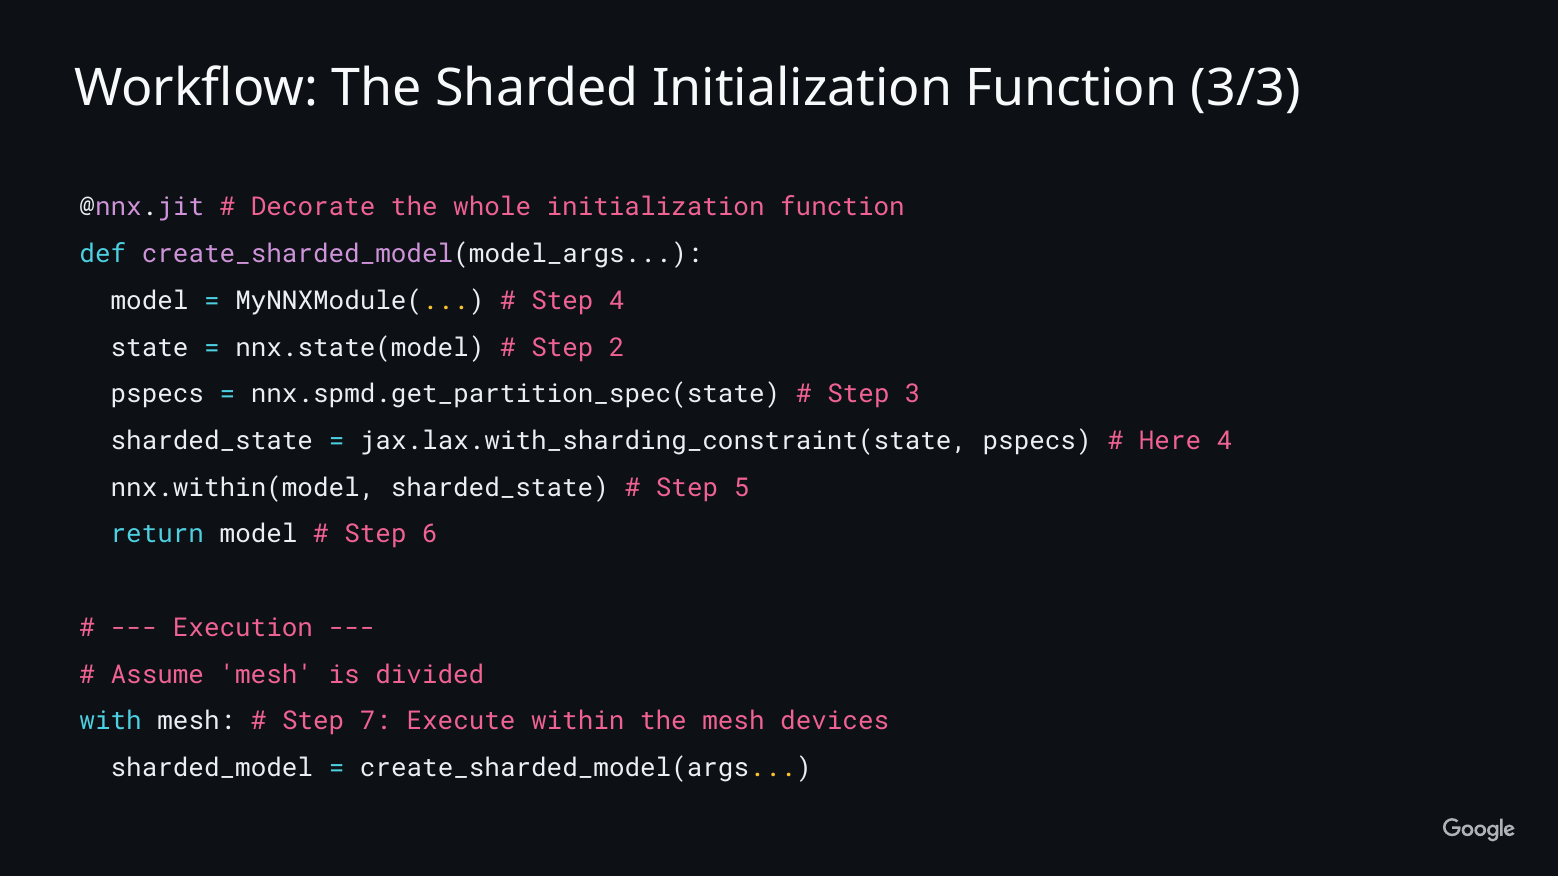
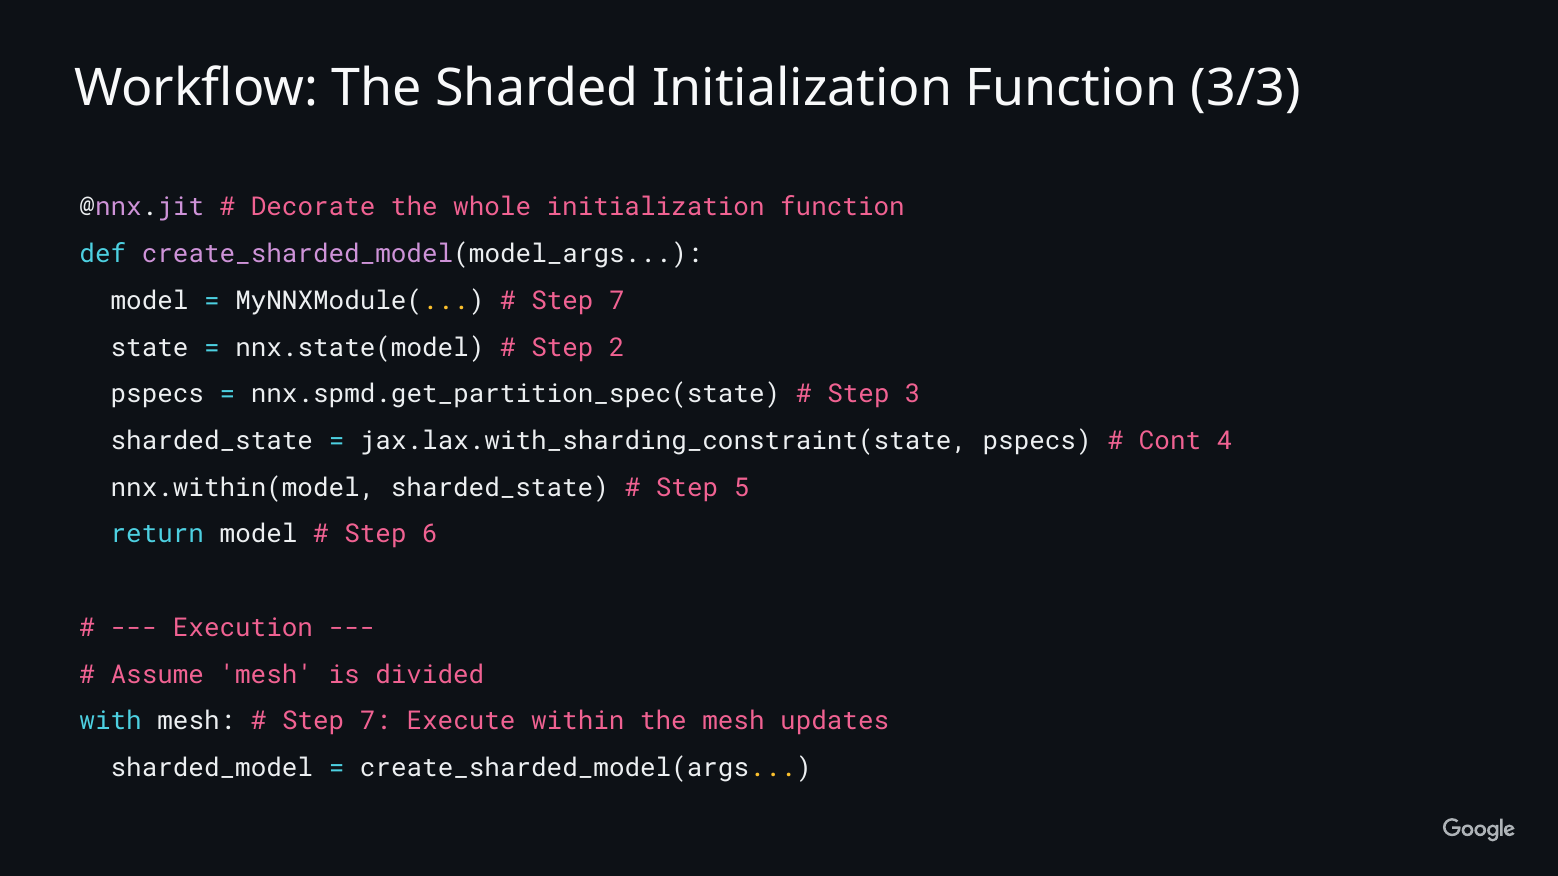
4: 4 -> 7 (617, 301)
Here: Here -> Cont (1170, 441)
devices: devices -> updates (835, 722)
